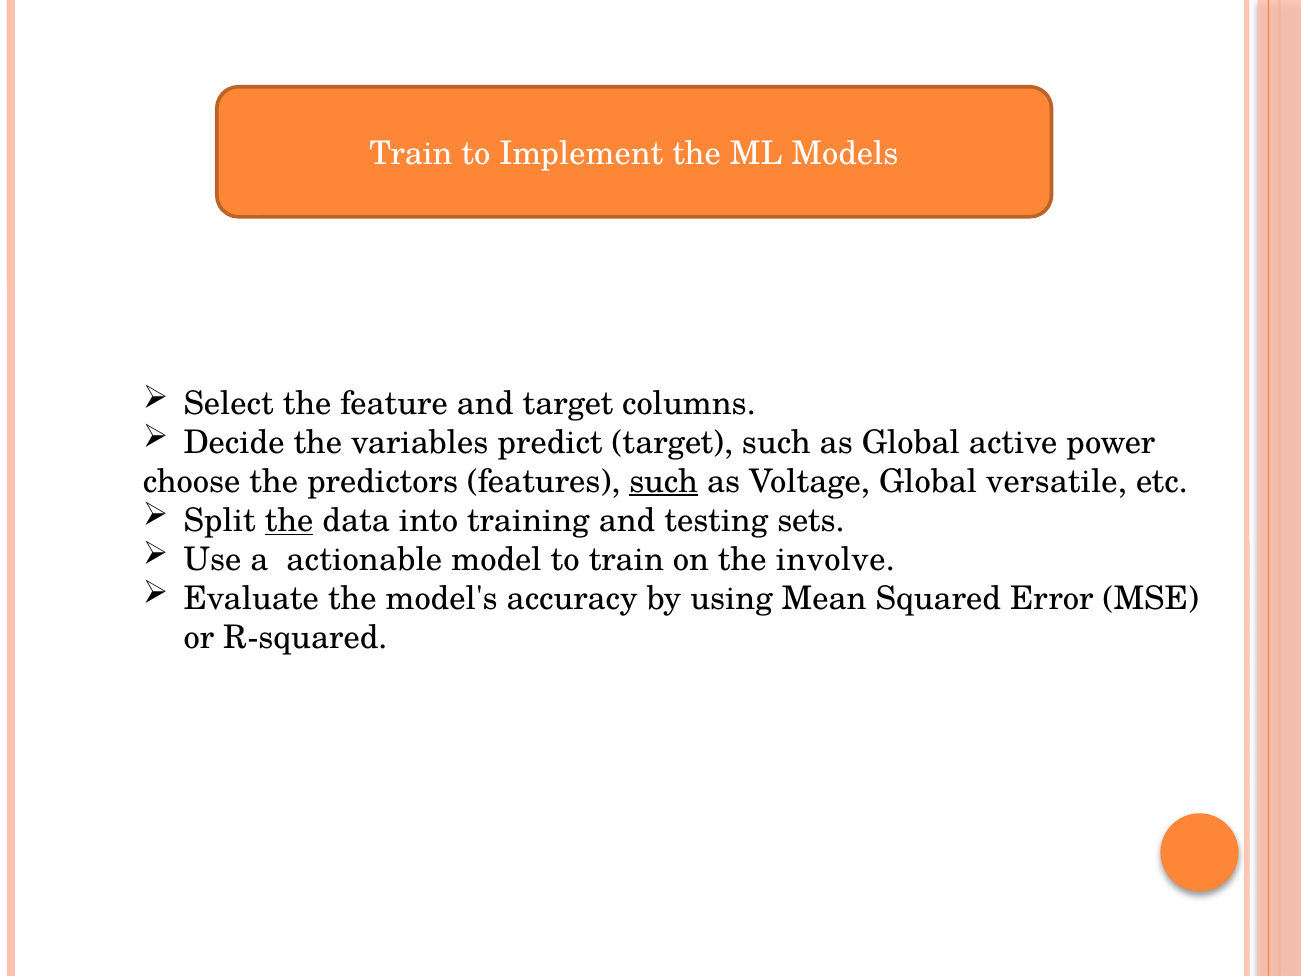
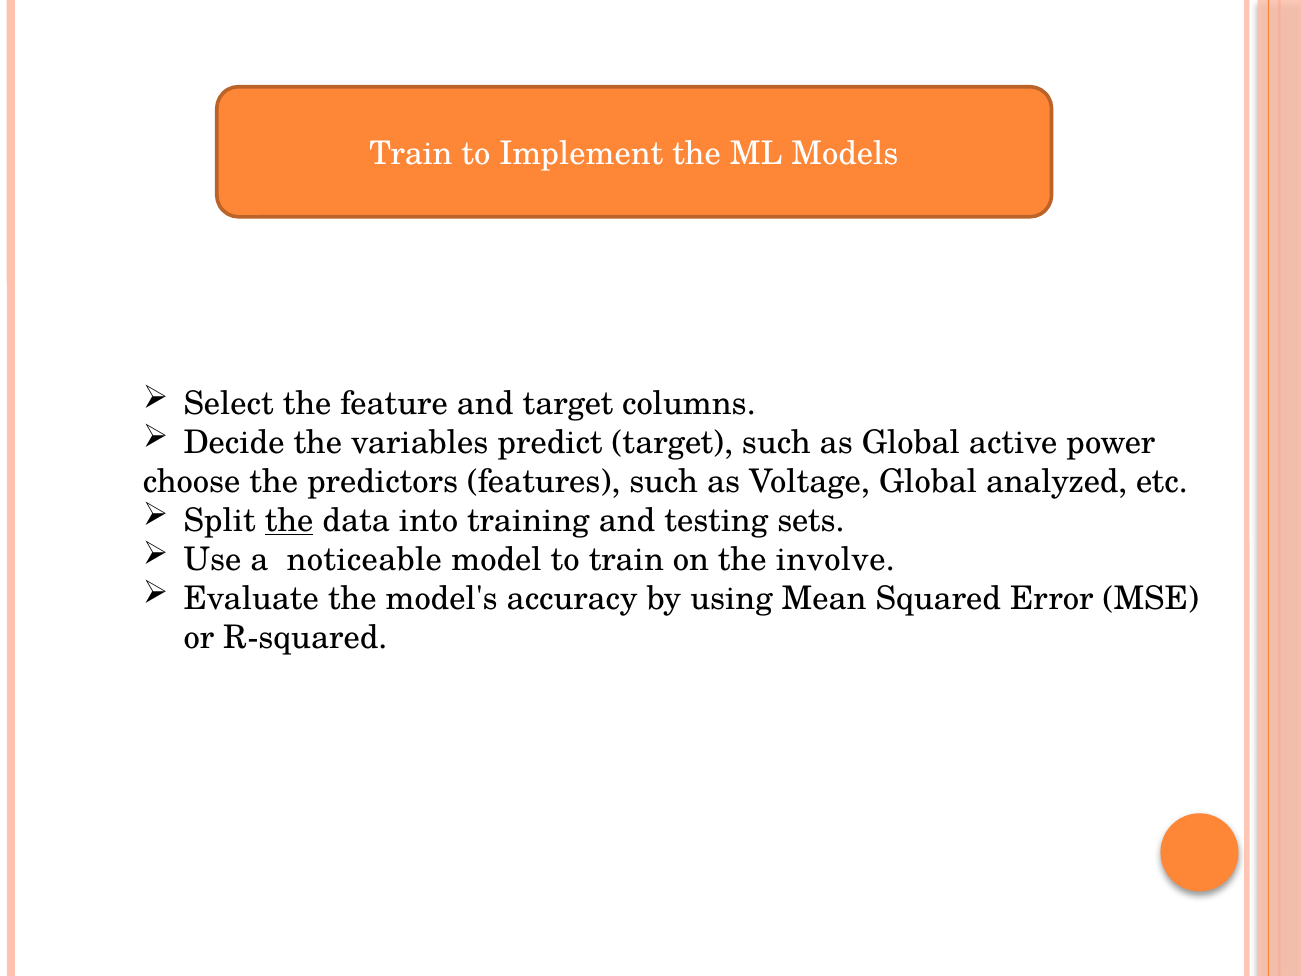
such underline: present -> none (664, 481)
versatile: versatile -> analyzed (1057, 481)
actionable: actionable -> noticeable (364, 559)
